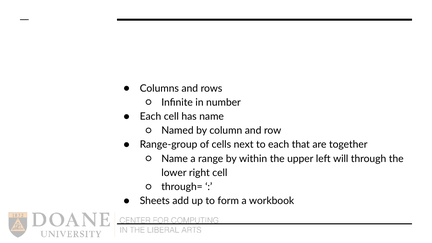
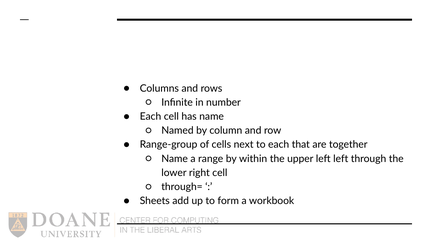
left will: will -> left (341, 159)
